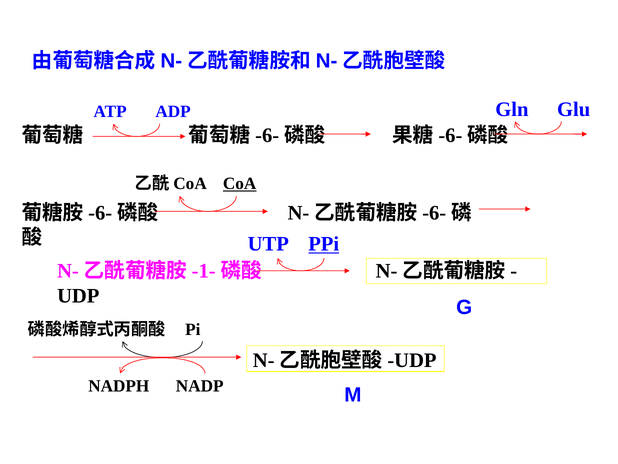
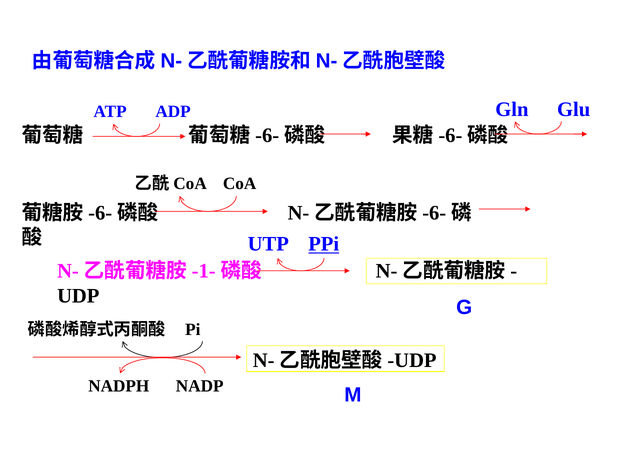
CoA underline: present -> none (240, 183)
